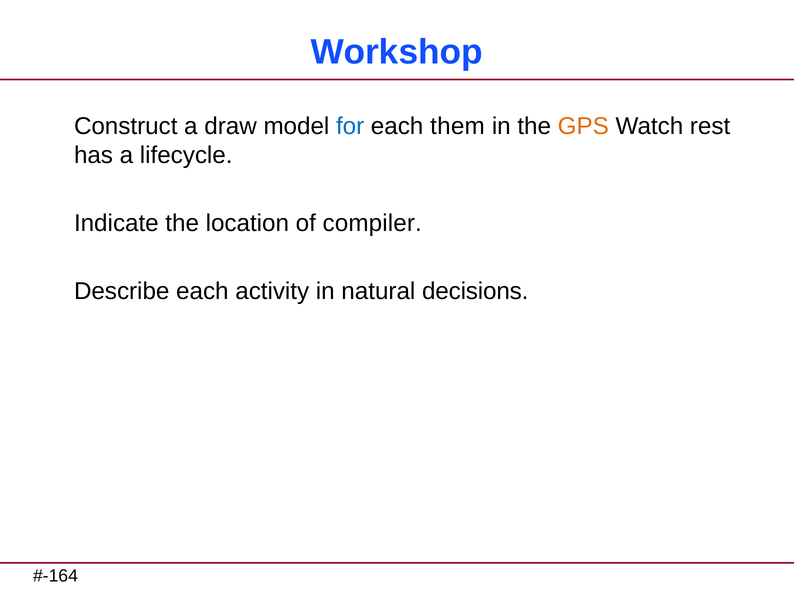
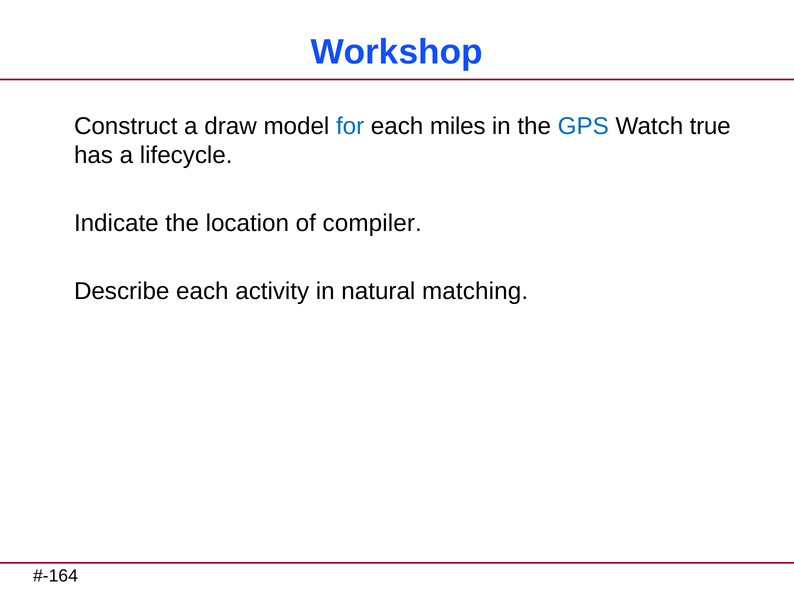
them: them -> miles (458, 126)
GPS colour: orange -> blue (583, 126)
rest: rest -> true (710, 126)
decisions: decisions -> matching (475, 291)
